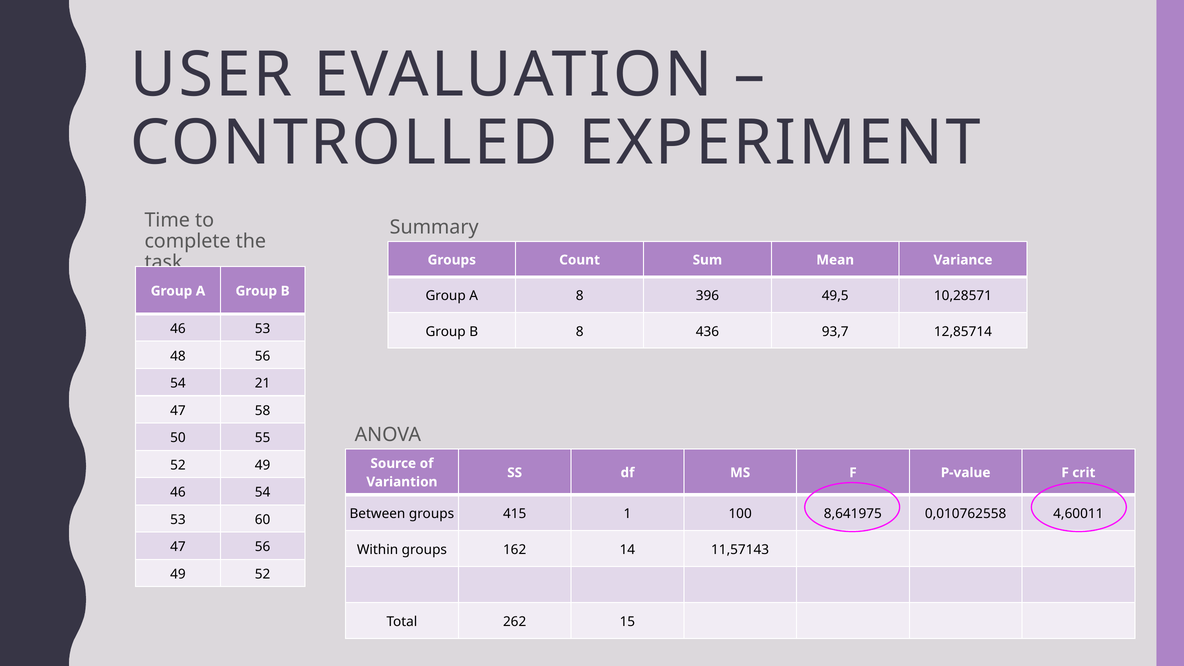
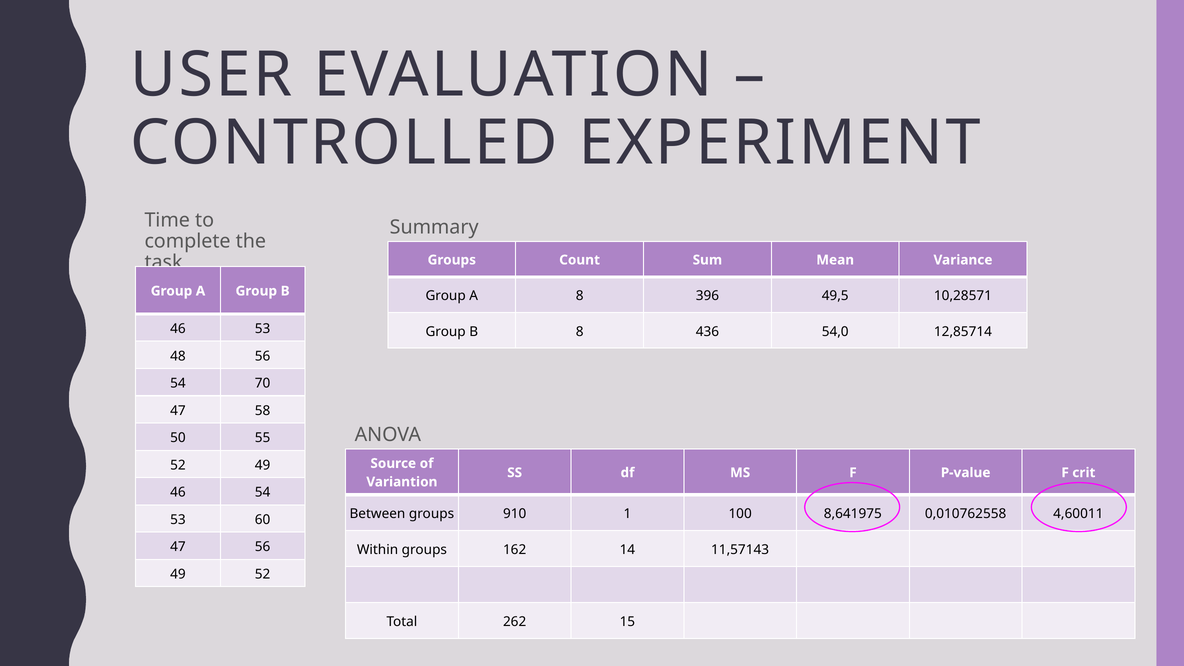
93,7: 93,7 -> 54,0 (835, 332)
21: 21 -> 70 (263, 383)
415: 415 -> 910 (515, 514)
